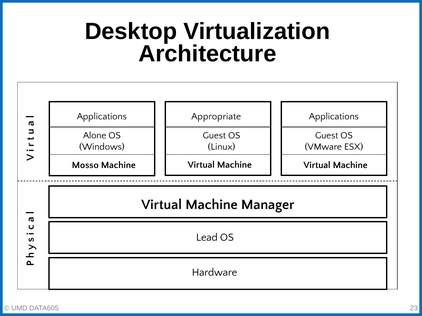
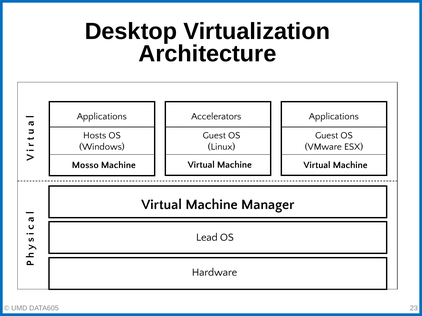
Appropriate: Appropriate -> Accelerators (216, 117)
Alone: Alone -> Hosts (95, 136)
